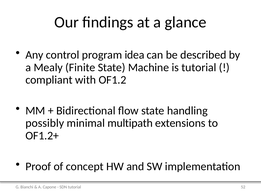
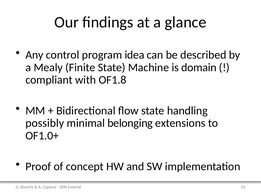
is tutorial: tutorial -> domain (199, 67)
OF1.2: OF1.2 -> OF1.8 (113, 80)
multipath: multipath -> belonging (130, 123)
OF1.2+: OF1.2+ -> OF1.0+ (42, 136)
